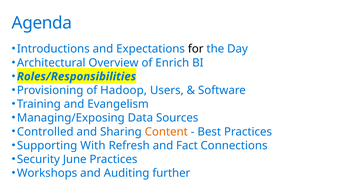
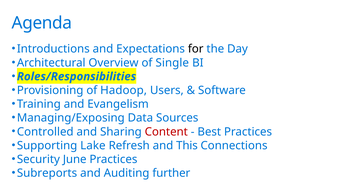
Enrich: Enrich -> Single (172, 63)
Content colour: orange -> red (166, 131)
With: With -> Lake (93, 145)
Fact: Fact -> This (187, 145)
Workshops: Workshops -> Subreports (47, 173)
